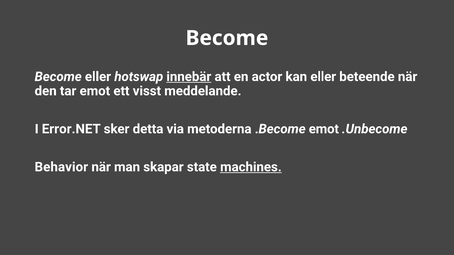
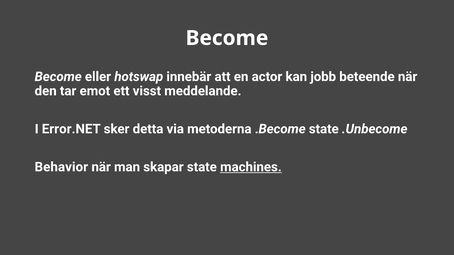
innebär underline: present -> none (189, 77)
kan eller: eller -> jobb (323, 77)
.Become emot: emot -> state (324, 129)
